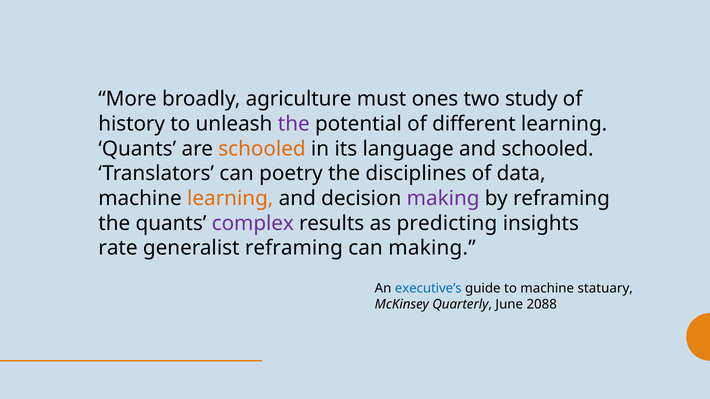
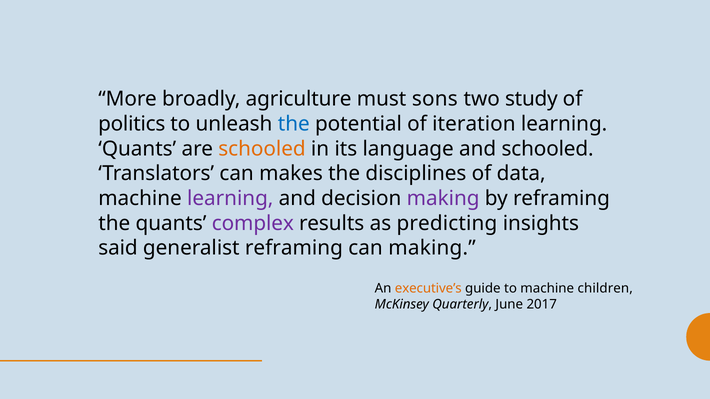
ones: ones -> sons (435, 99)
history: history -> politics (132, 124)
the colour: purple -> blue (294, 124)
different: different -> iteration (474, 124)
poetry: poetry -> makes (291, 174)
learning colour: orange -> purple (230, 199)
rate: rate -> said (118, 248)
executive’s colour: blue -> orange (428, 289)
statuary: statuary -> children (605, 289)
2088: 2088 -> 2017 (542, 305)
